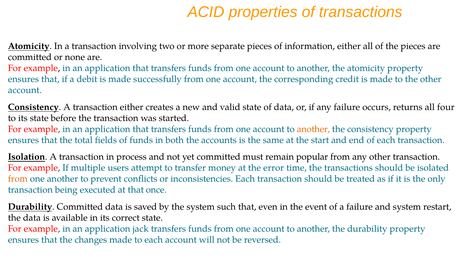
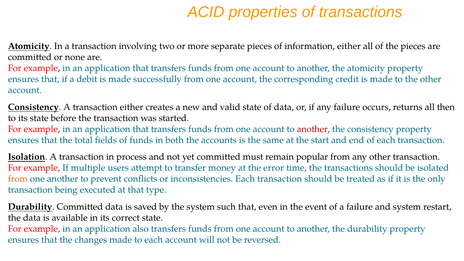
four: four -> then (446, 107)
another colour: orange -> red (313, 129)
once: once -> type (156, 190)
jack: jack -> also (141, 229)
